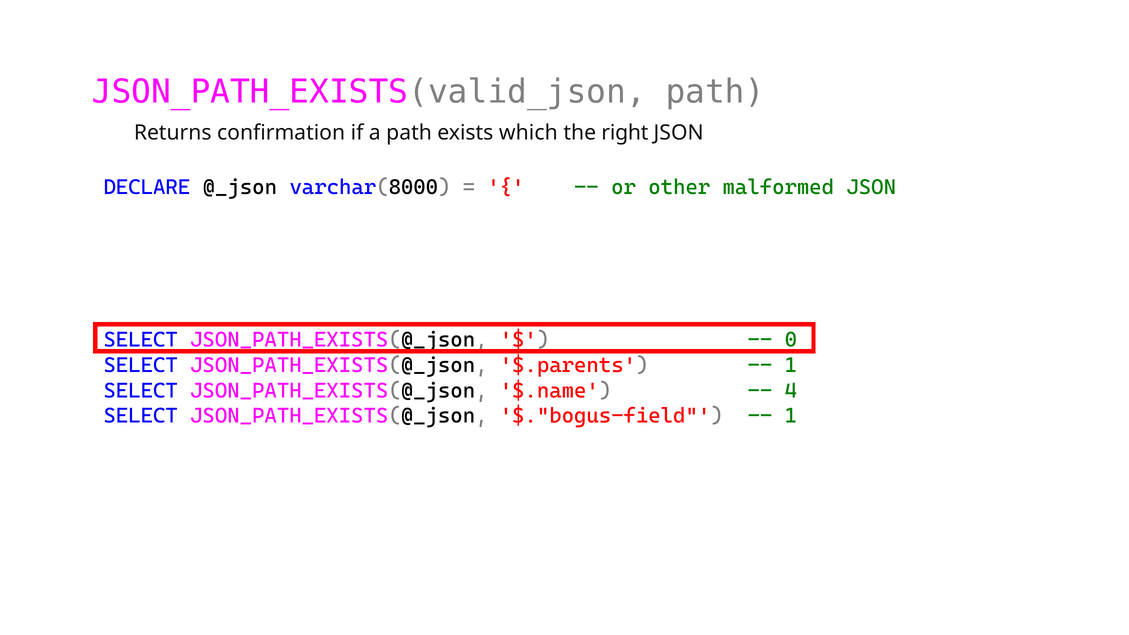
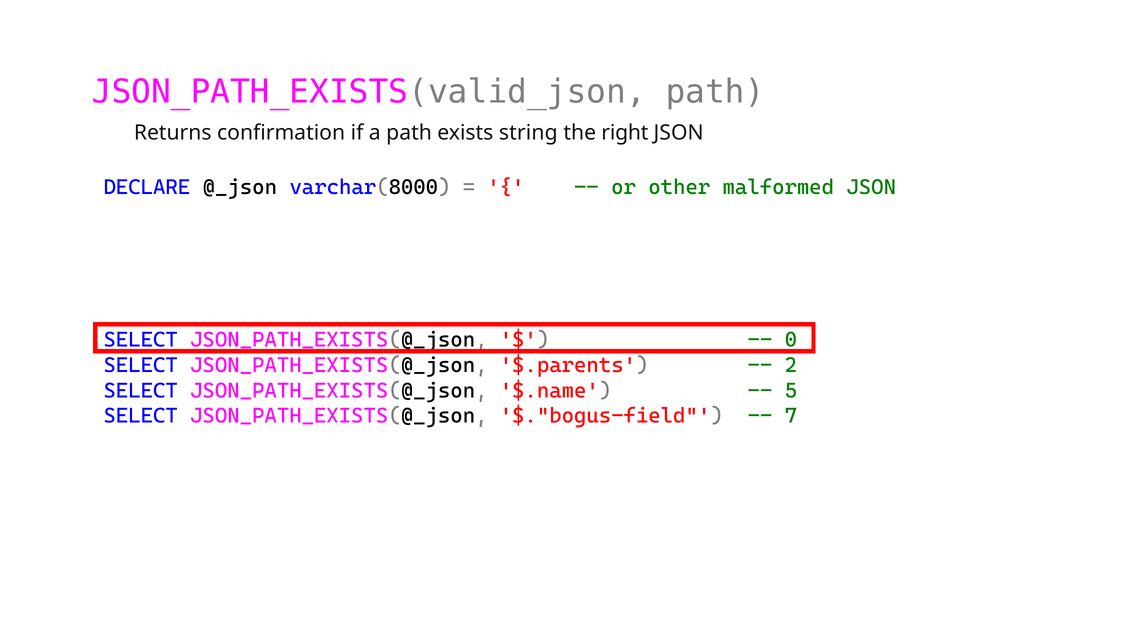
which: which -> string (528, 133)
1: 1 -> 2 (791, 365)
4: 4 -> 5 (791, 391)
1: 1 -> 7 (791, 416)
